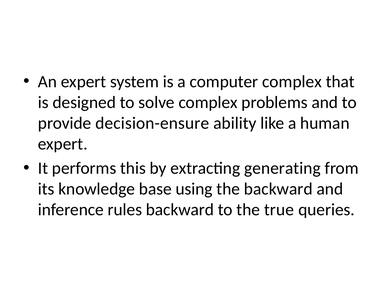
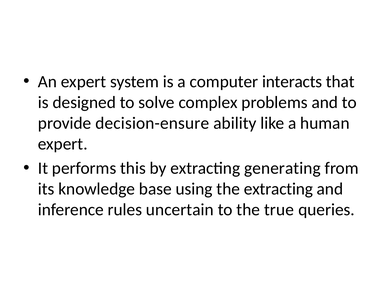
computer complex: complex -> interacts (292, 82)
the backward: backward -> extracting (278, 189)
rules backward: backward -> uncertain (180, 210)
